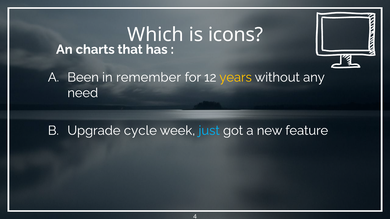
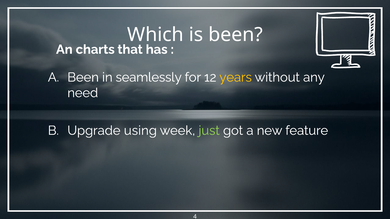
is icons: icons -> been (236, 35)
remember: remember -> seamlessly (149, 77)
cycle: cycle -> using (140, 131)
just colour: light blue -> light green (209, 131)
